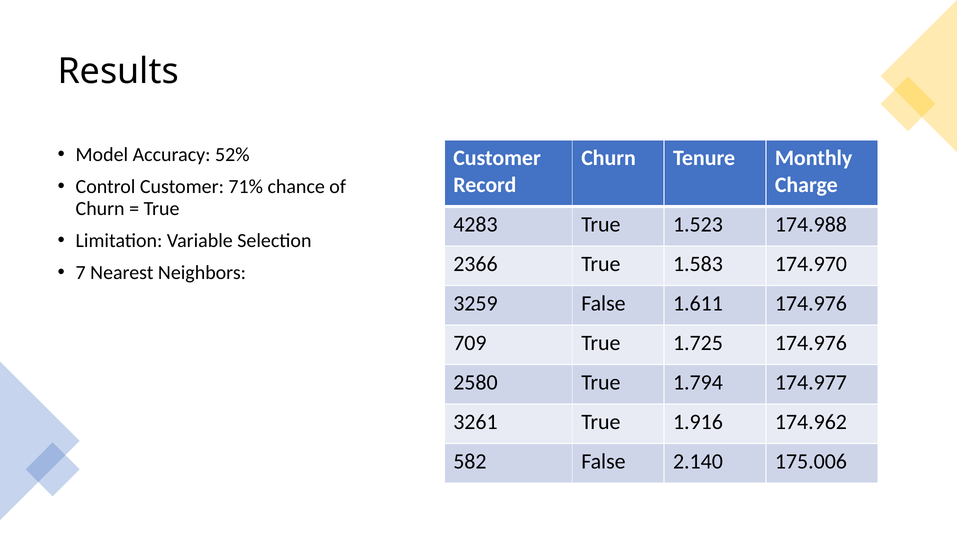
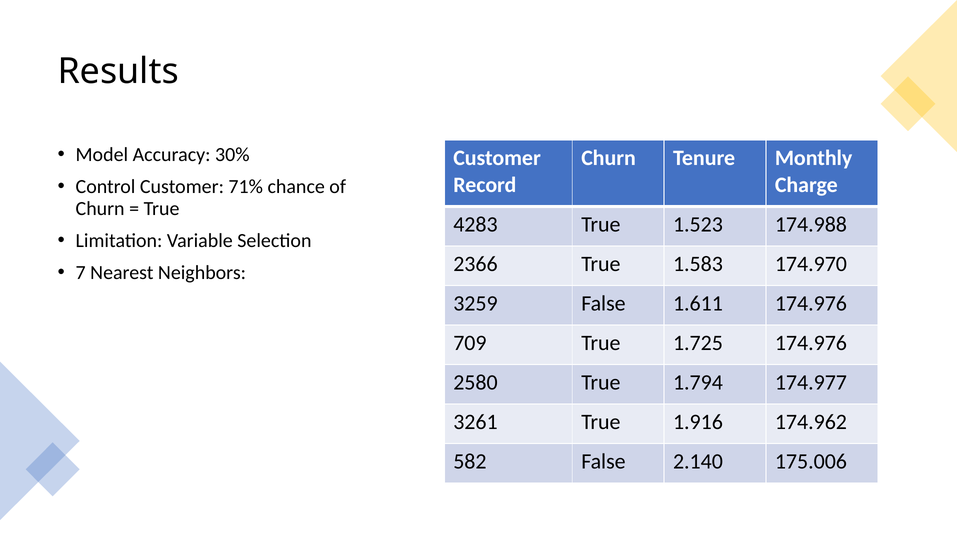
52%: 52% -> 30% (232, 155)
